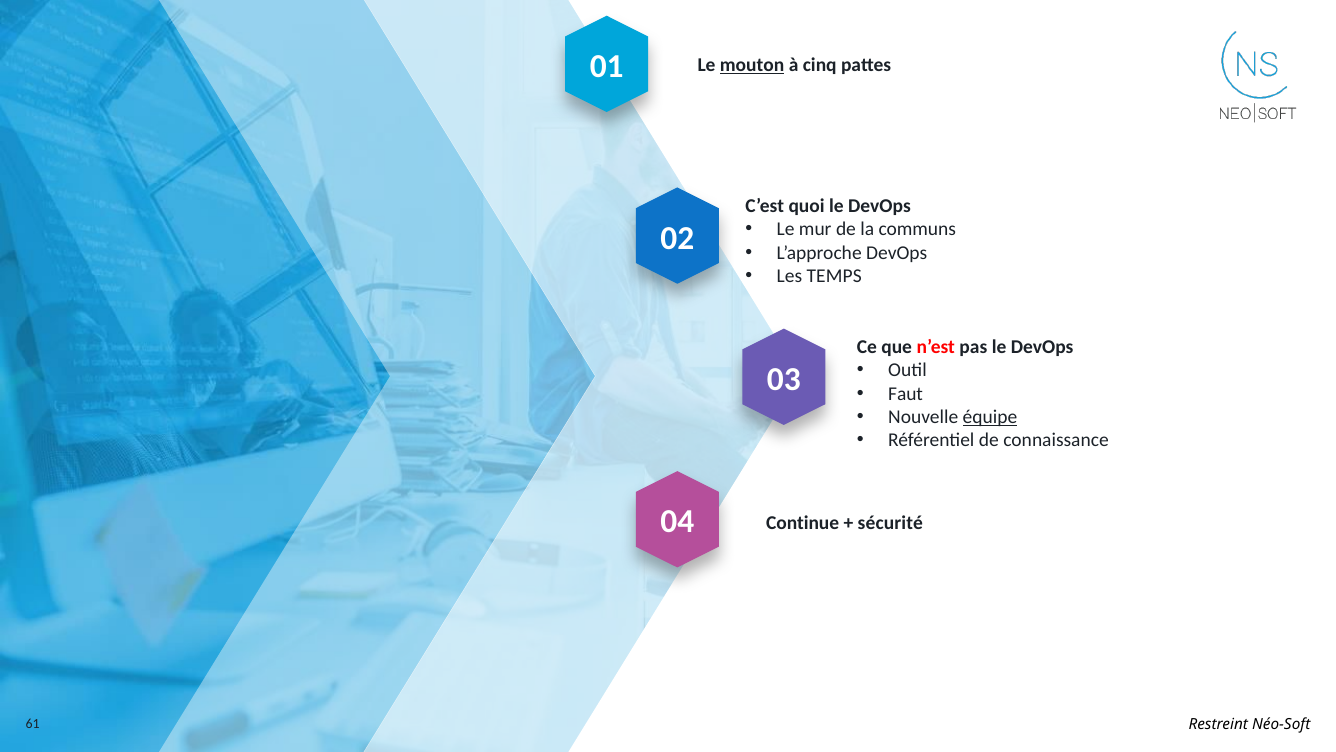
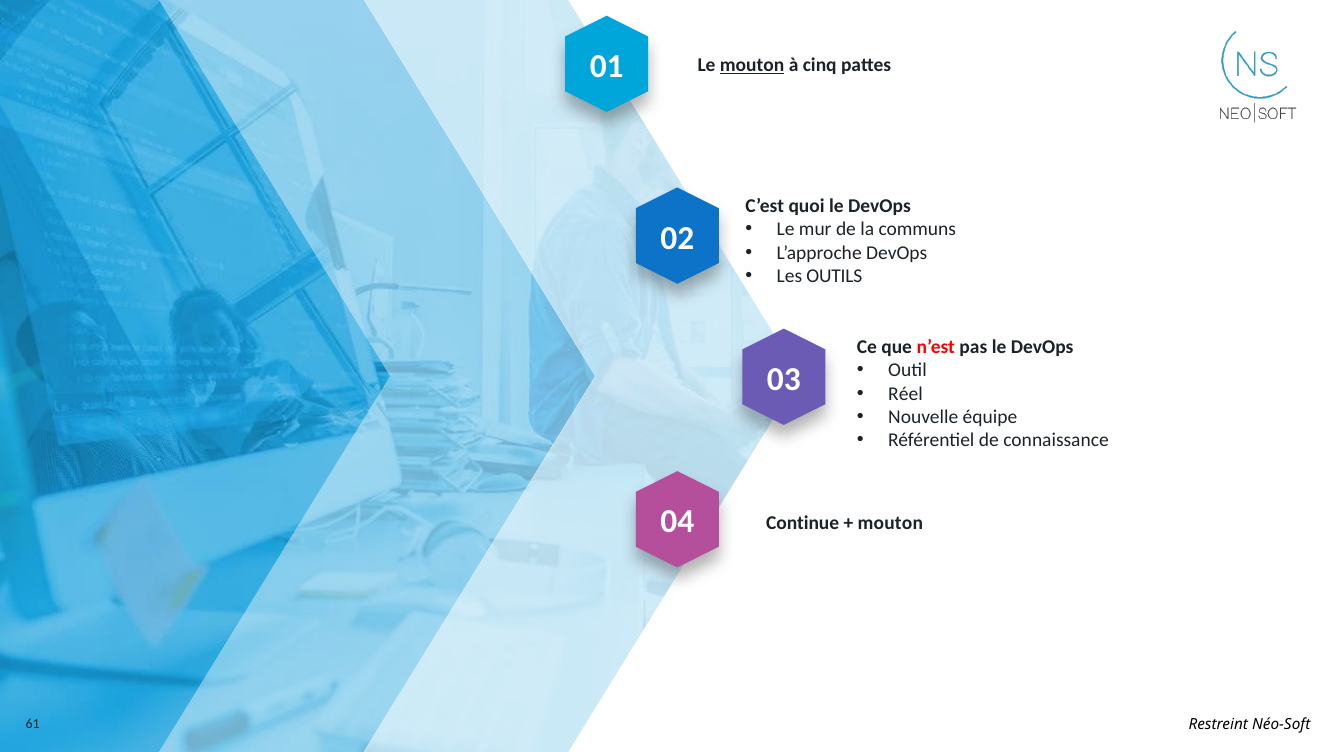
TEMPS: TEMPS -> OUTILS (834, 276)
Faut: Faut -> Réel (905, 393)
équipe underline: present -> none (990, 417)
sécurité: sécurité -> mouton (890, 522)
